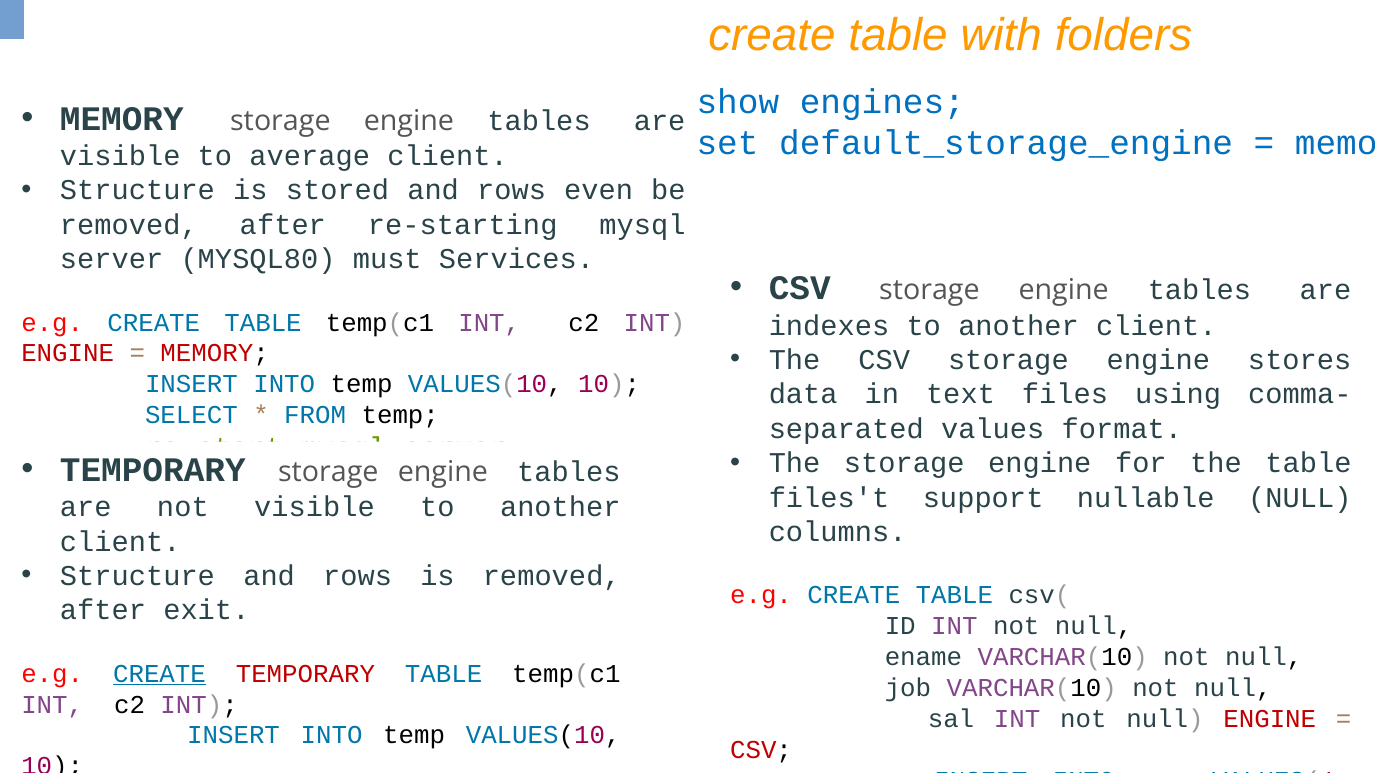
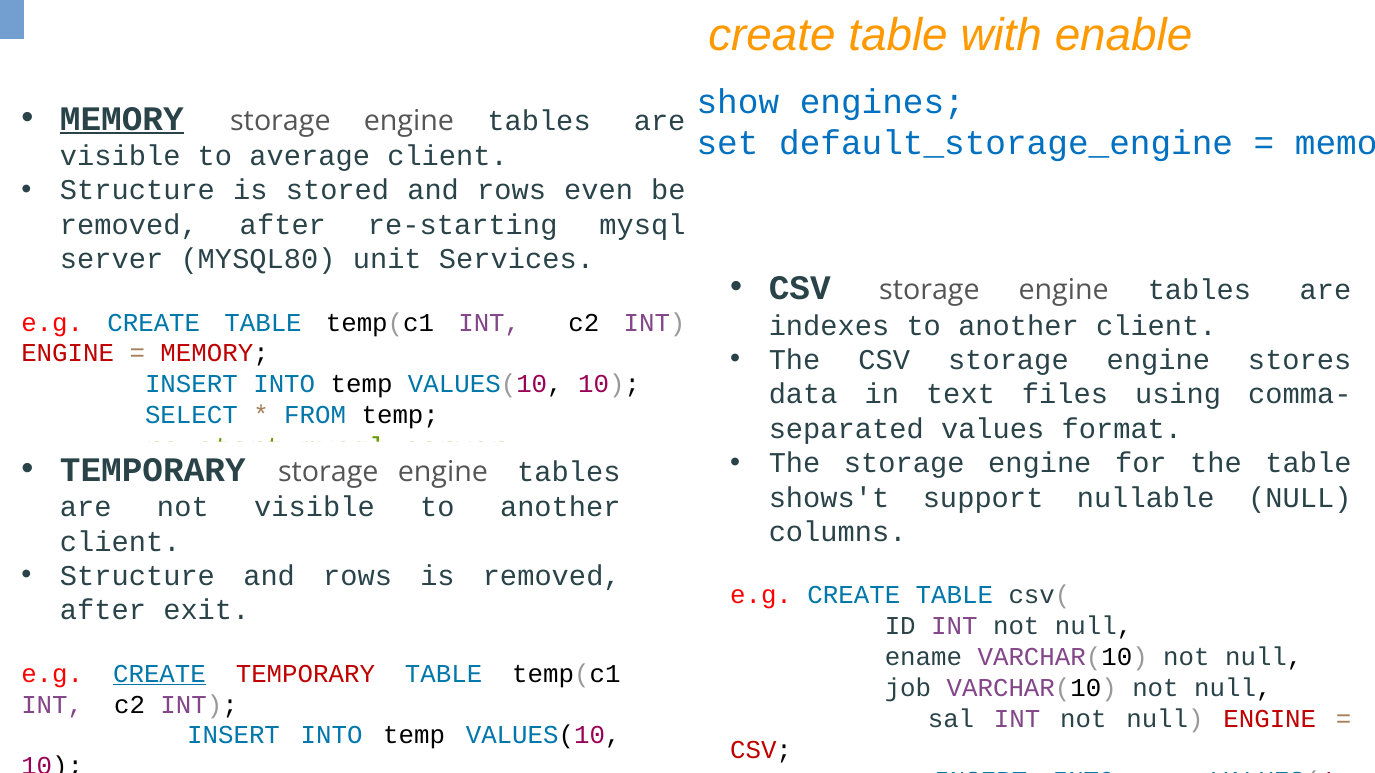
folders: folders -> enable (1124, 36)
MEMORY underline: none -> present (122, 119)
must: must -> unit (387, 259)
files't: files't -> shows't (829, 498)
